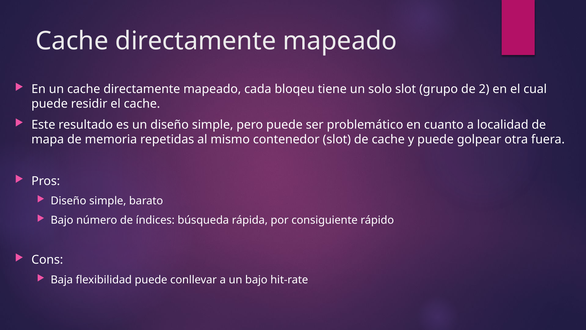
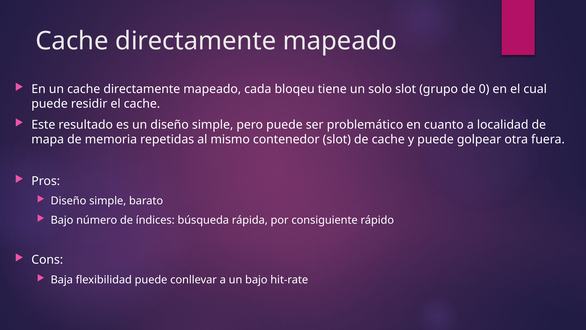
2: 2 -> 0 (484, 89)
